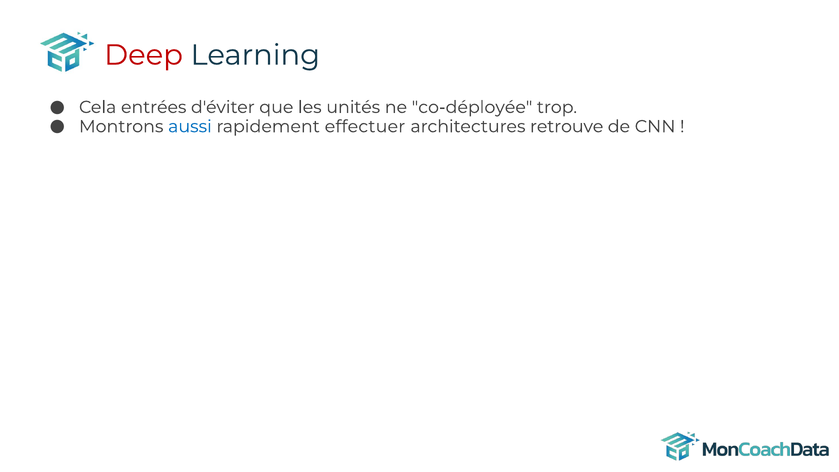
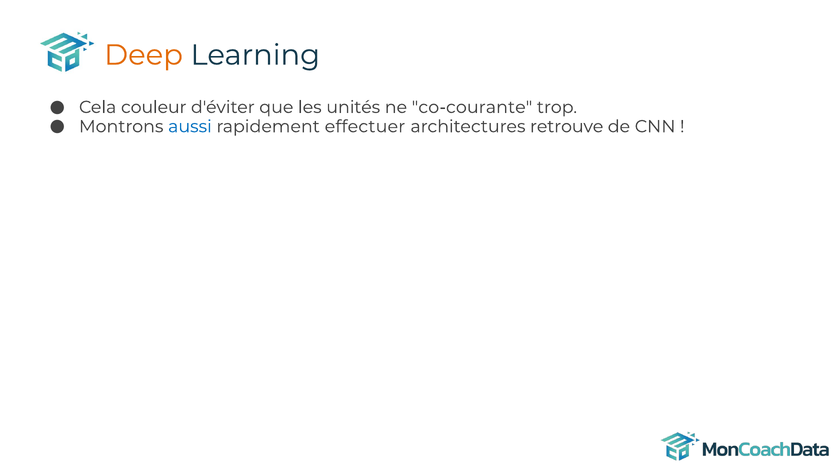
Deep colour: red -> orange (144, 55)
entrées: entrées -> couleur (154, 107)
co-déployée: co-déployée -> co-courante (472, 107)
